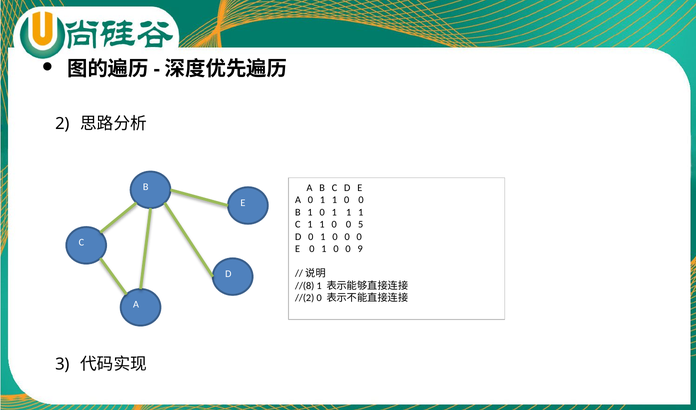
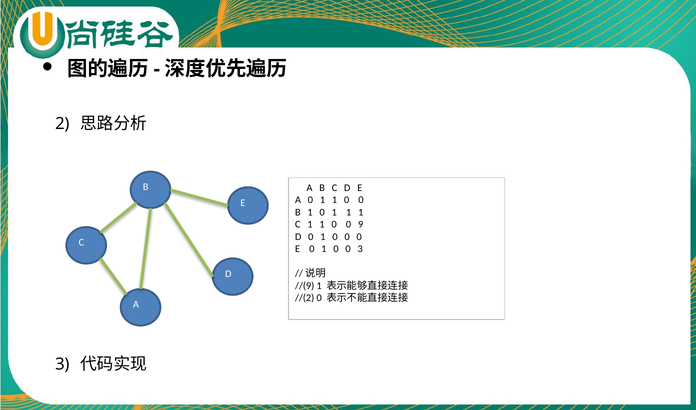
5: 5 -> 9 (361, 224)
0 9: 9 -> 3 (360, 249)
//(8: //(8 -> //(9 (305, 286)
